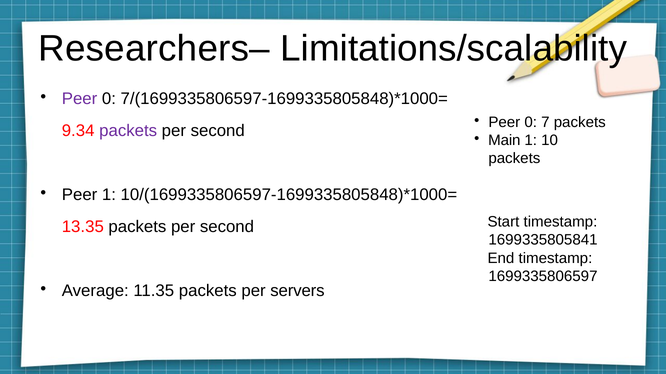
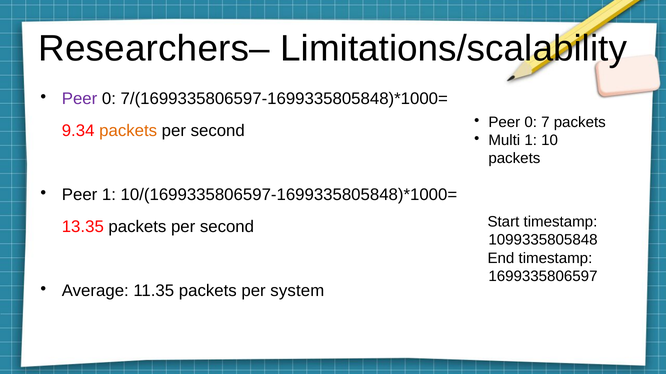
packets colour: purple -> orange (128, 131)
Main: Main -> Multi (504, 141)
1699335805841: 1699335805841 -> 1099335805848 (543, 240)
servers: servers -> system (297, 291)
